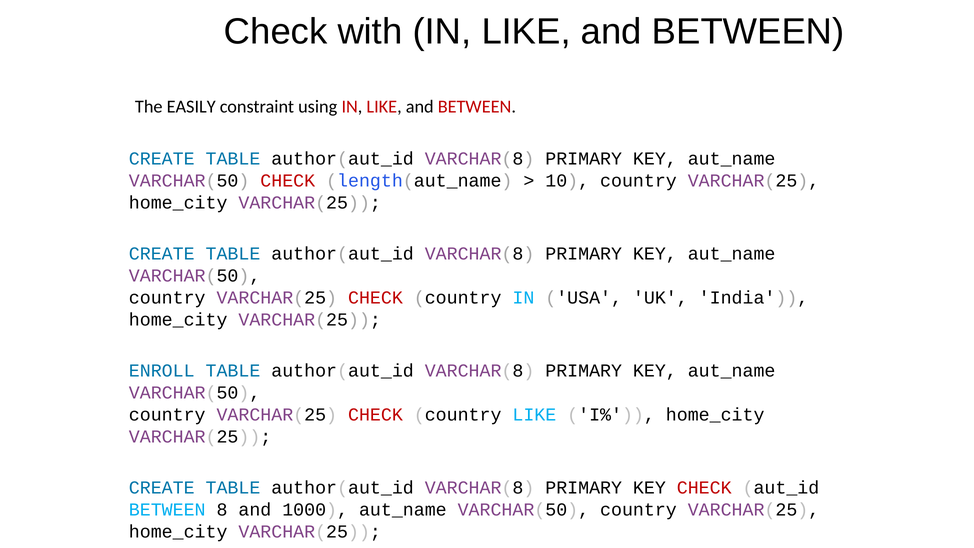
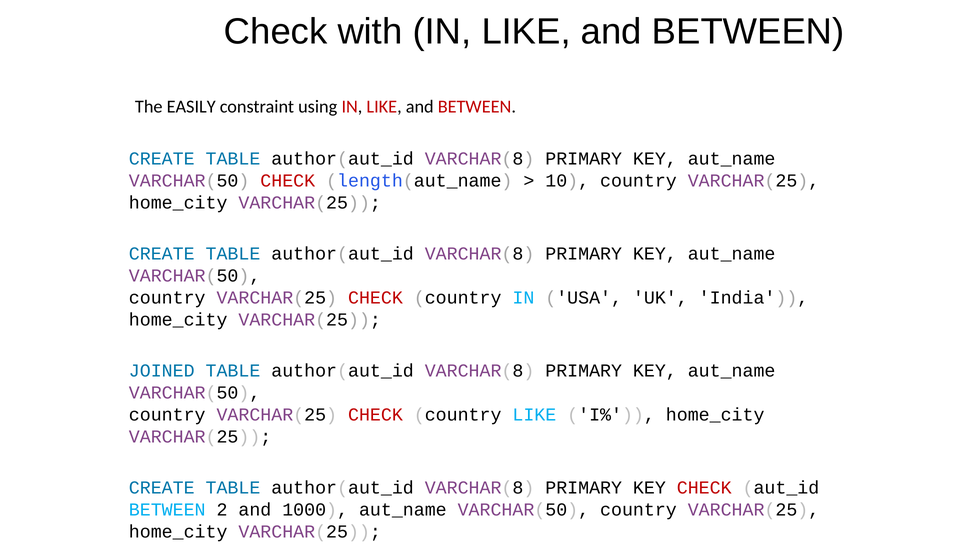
ENROLL: ENROLL -> JOINED (162, 371)
8: 8 -> 2 (222, 510)
